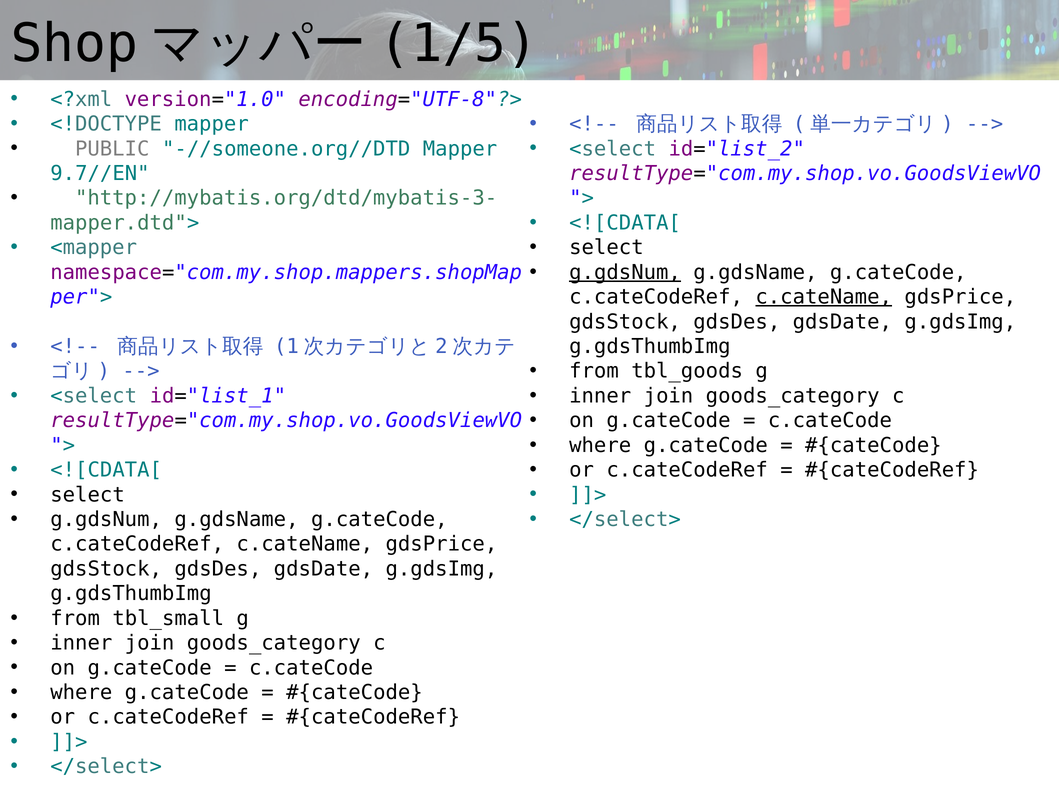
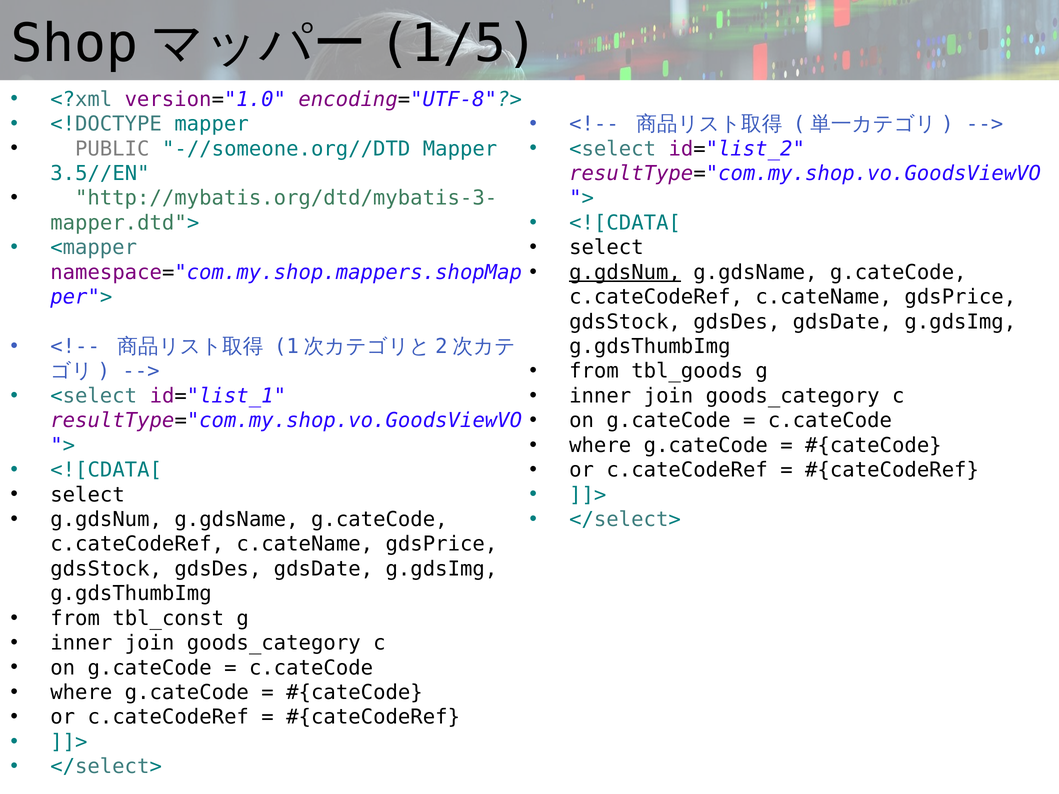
9.7//EN: 9.7//EN -> 3.5//EN (100, 173)
c.cateName underline: present -> none (824, 297)
tbl_small: tbl_small -> tbl_const (168, 619)
